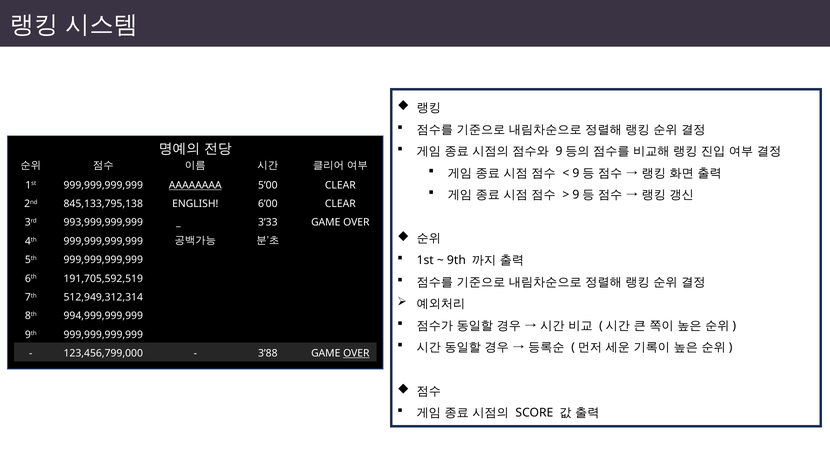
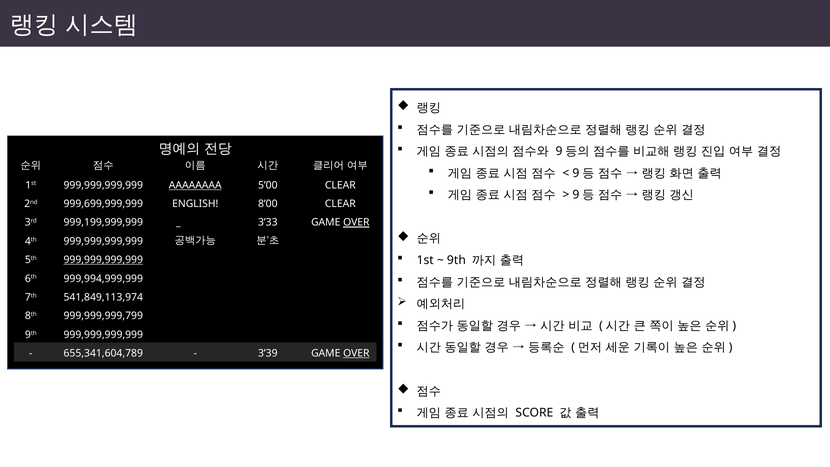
845,133,795,138: 845,133,795,138 -> 999,699,999,999 (103, 204)
6’00: 6’00 -> 8’00 (268, 204)
993,999,999,999: 993,999,999,999 -> 999,199,999,999 (103, 222)
OVER underline: none -> present (356, 222)
999,999,999,999 underline: none -> present (103, 260)
191,705,592,519: 191,705,592,519 -> 999,994,999,999 (103, 279)
512,949,312,314: 512,949,312,314 -> 541,849,113,974 (103, 297)
994,999,999,999: 994,999,999,999 -> 999,999,999,799 (103, 316)
123,456,799,000: 123,456,799,000 -> 655,341,604,789 (103, 353)
3’88: 3’88 -> 3’39 (268, 353)
